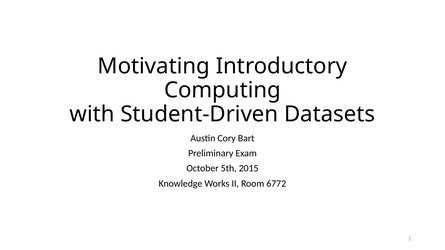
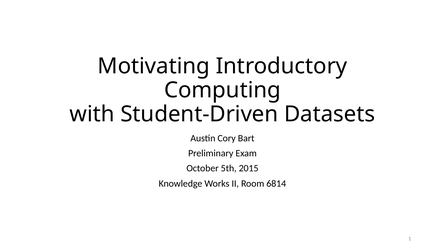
6772: 6772 -> 6814 (276, 184)
